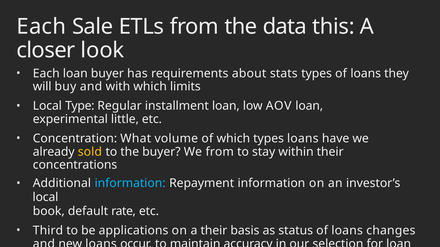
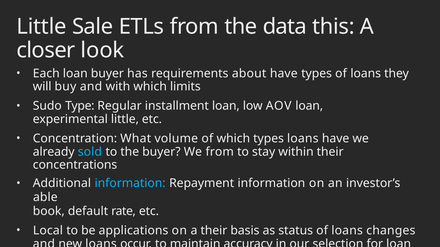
Each: Each -> Little (41, 27)
about stats: stats -> have (284, 74)
Local: Local -> Sudo (47, 106)
sold colour: yellow -> light blue (90, 152)
local: local -> able (45, 198)
Third: Third -> Local (48, 231)
